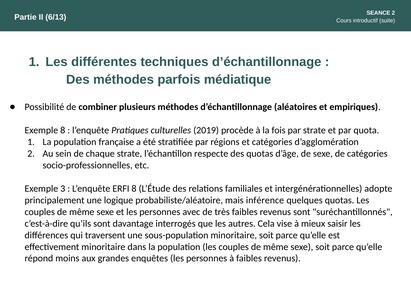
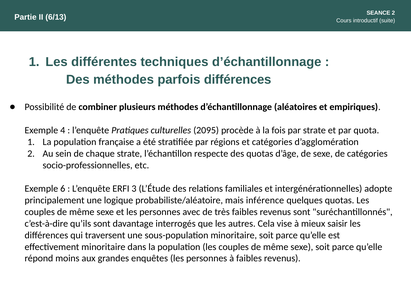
parfois médiatique: médiatique -> différences (238, 80)
Exemple 8: 8 -> 4 (63, 131)
2019: 2019 -> 2095 (206, 131)
3: 3 -> 6 (63, 189)
ERFI 8: 8 -> 3 (134, 189)
